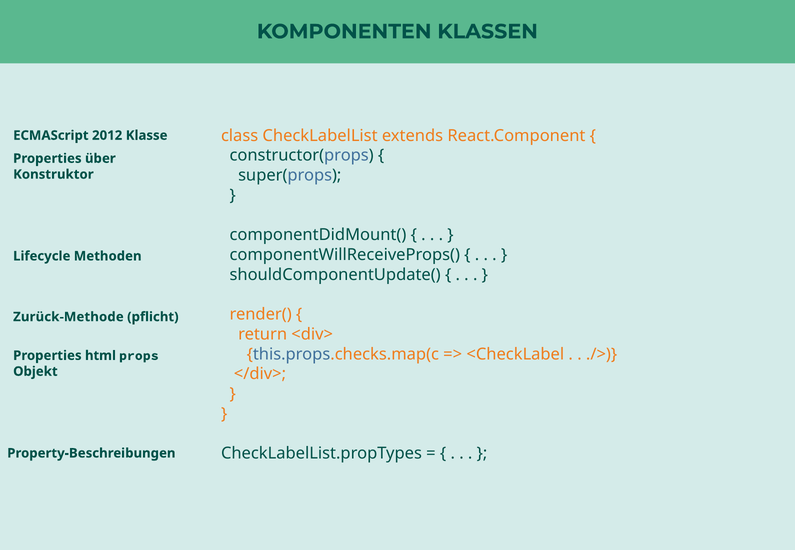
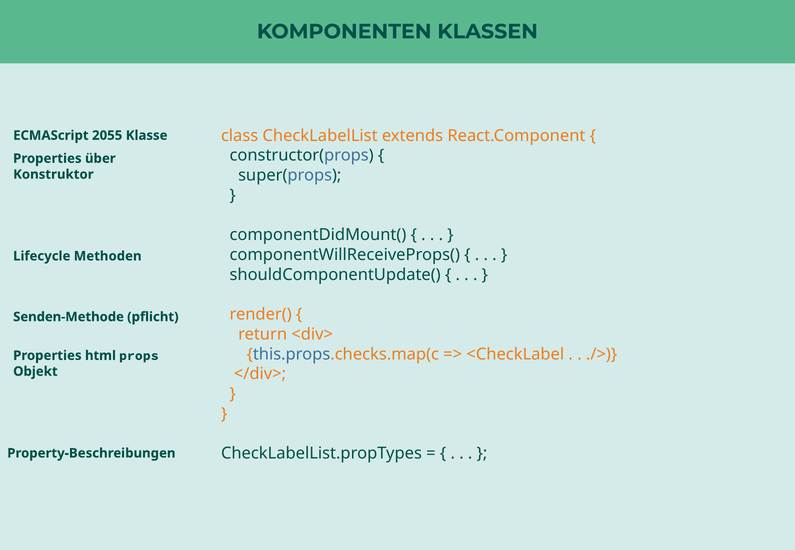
2012: 2012 -> 2055 (107, 136)
Zurück-Methode: Zurück-Methode -> Senden-Methode (69, 317)
